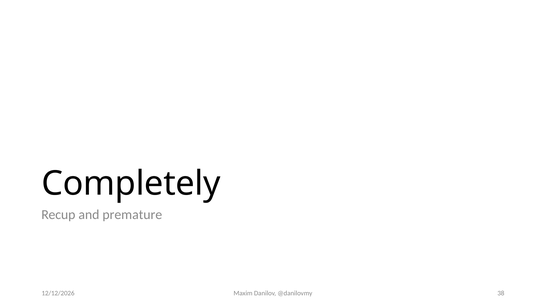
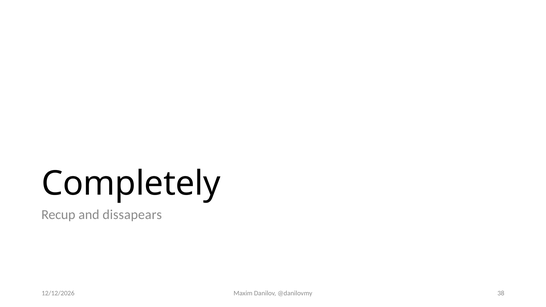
premature: premature -> dissapears (132, 215)
